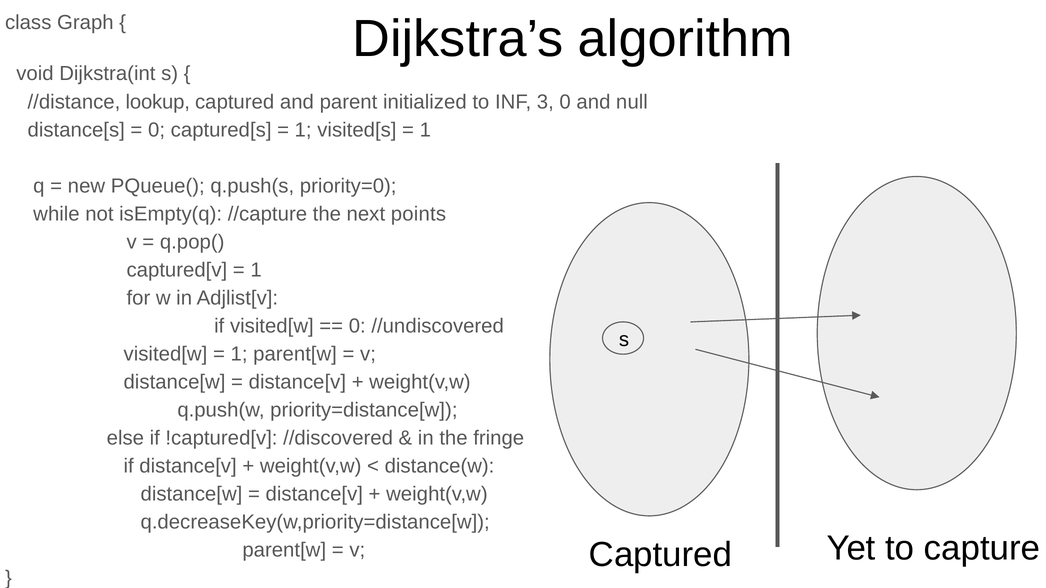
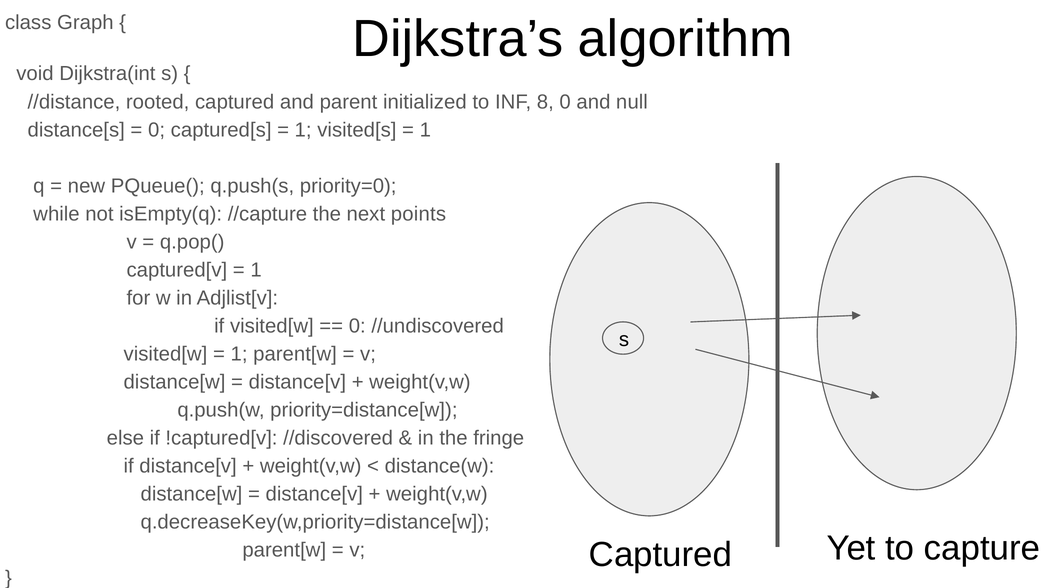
lookup: lookup -> rooted (158, 102)
3: 3 -> 8 (545, 102)
